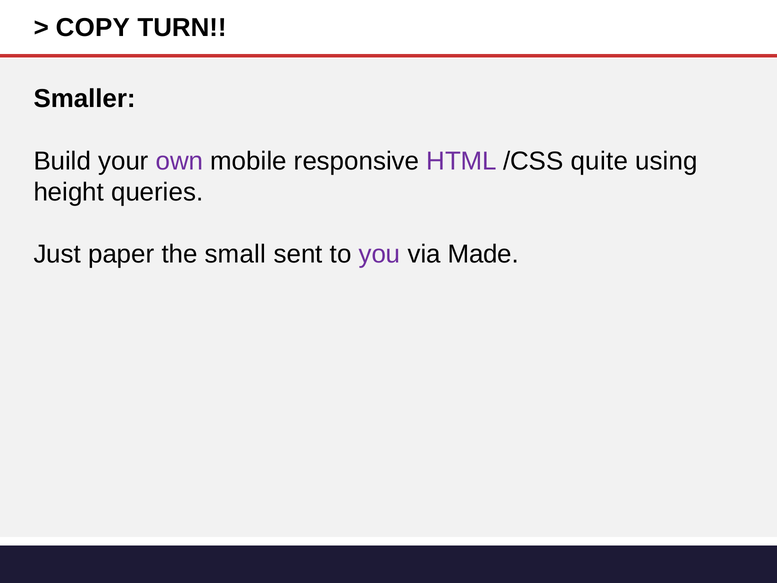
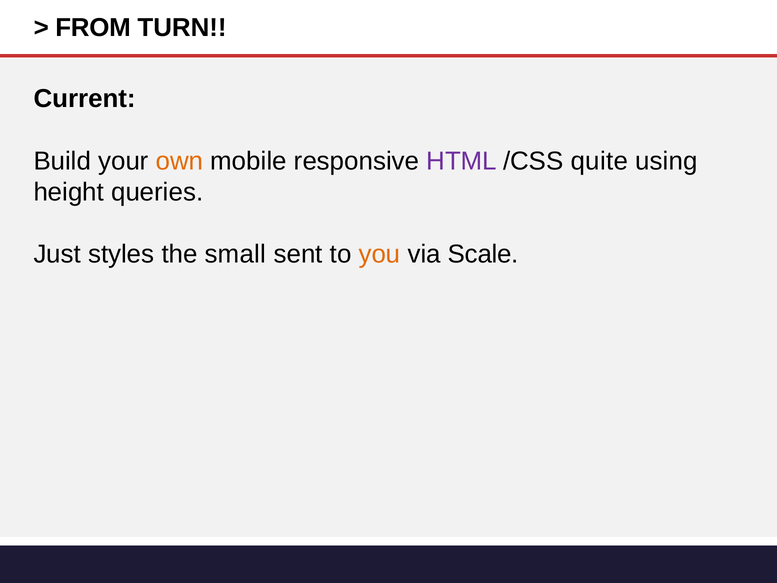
COPY: COPY -> FROM (93, 28)
Smaller: Smaller -> Current (85, 99)
own colour: purple -> orange (179, 161)
paper: paper -> styles (121, 254)
you colour: purple -> orange (380, 254)
Made: Made -> Scale (483, 254)
